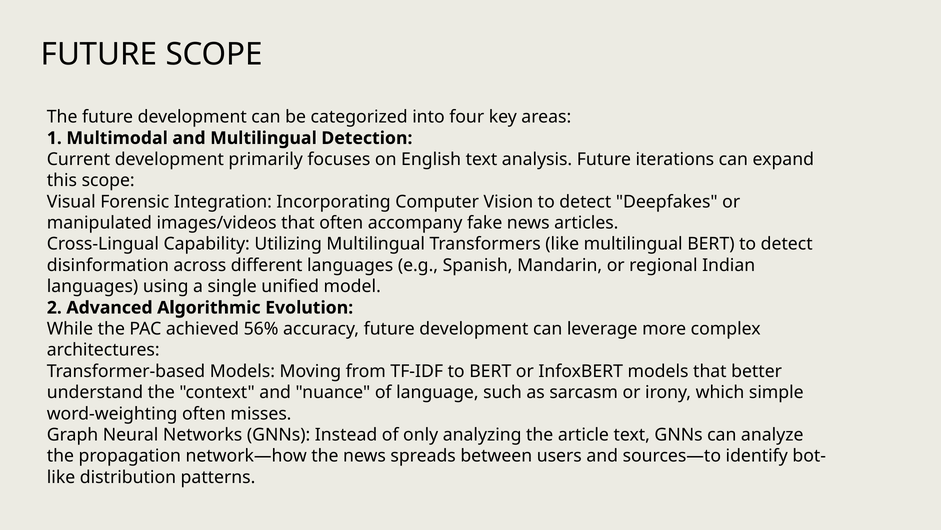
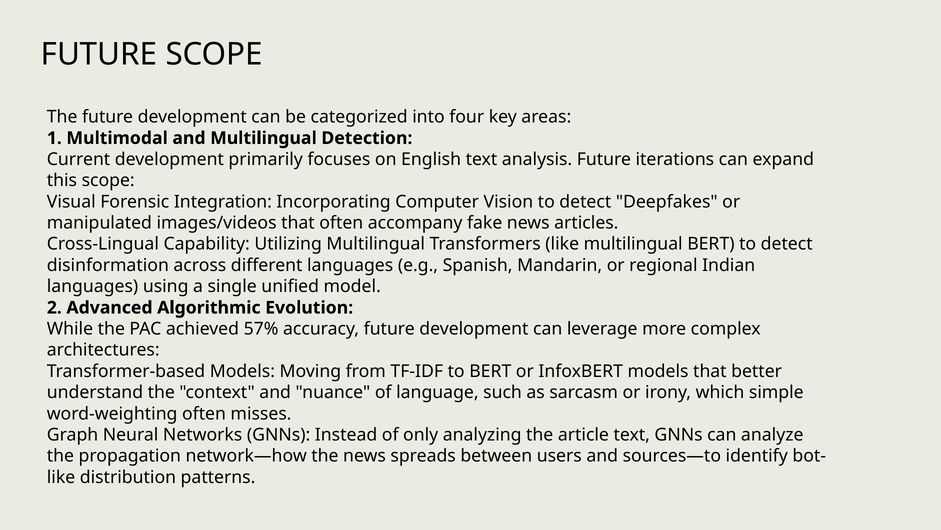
56%: 56% -> 57% (261, 329)
